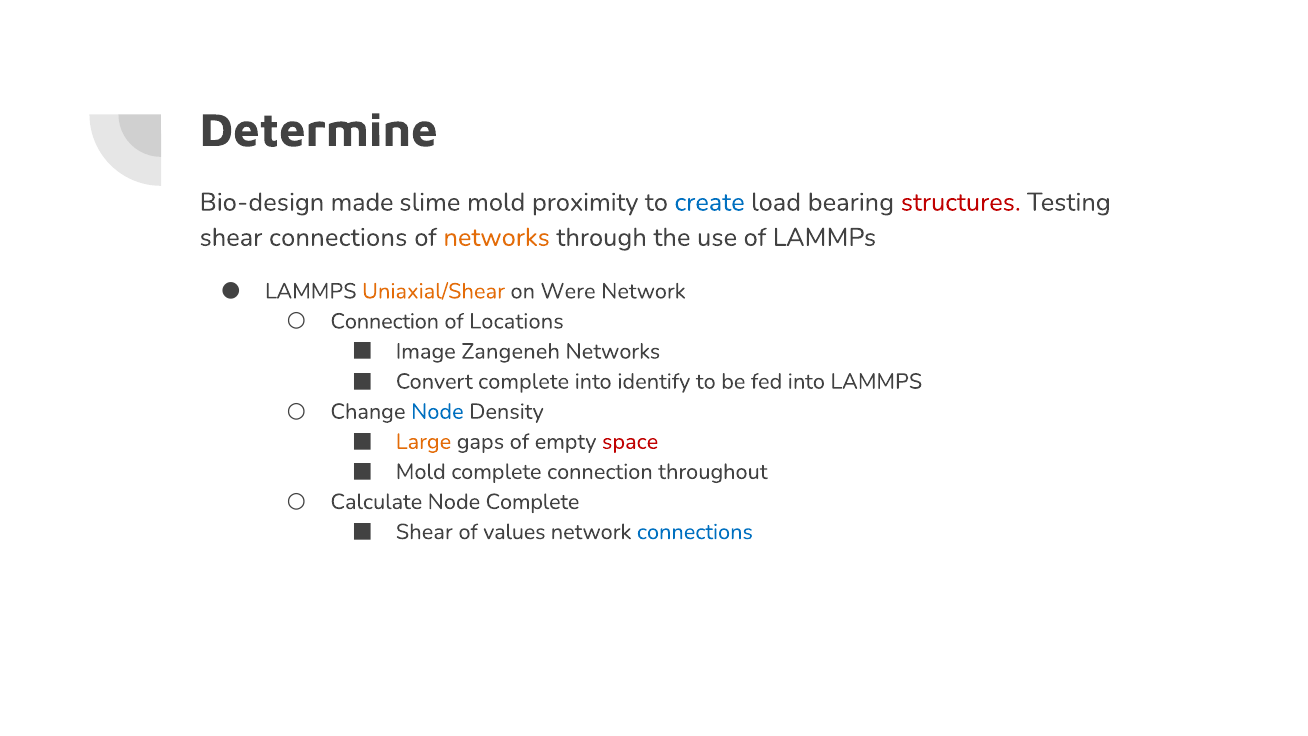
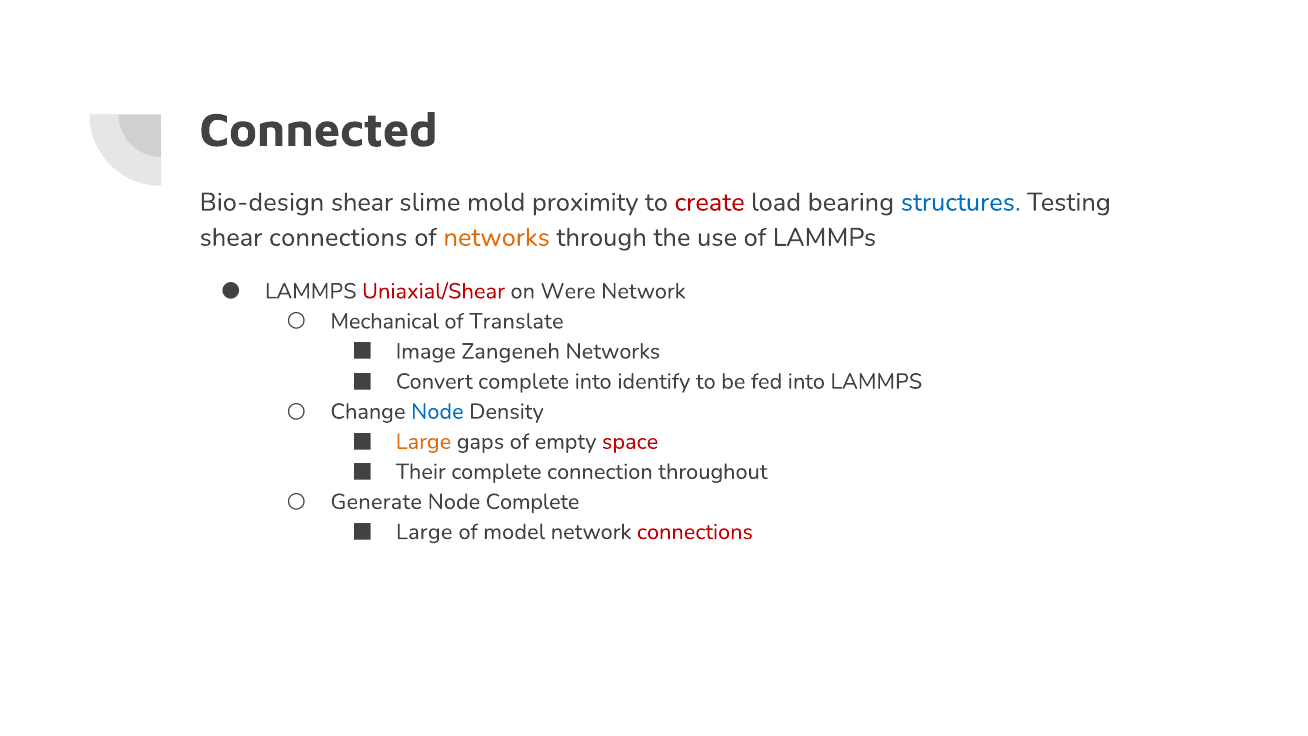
Determine: Determine -> Connected (319, 130)
Bio-design made: made -> shear (362, 202)
create colour: blue -> red (710, 202)
structures colour: red -> blue (961, 202)
Uniaxial/Shear colour: orange -> red (434, 291)
Connection: Connection -> Mechanical (385, 321)
Locations: Locations -> Translate (516, 321)
Mold: Mold -> Their (421, 472)
Calculate: Calculate -> Generate (376, 502)
Shear: Shear -> Large (424, 532)
values: values -> model (514, 532)
connections colour: blue -> red (695, 532)
